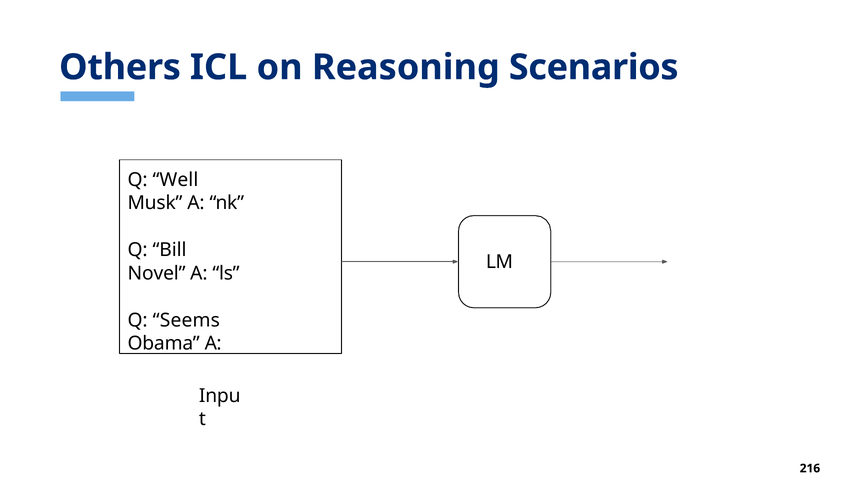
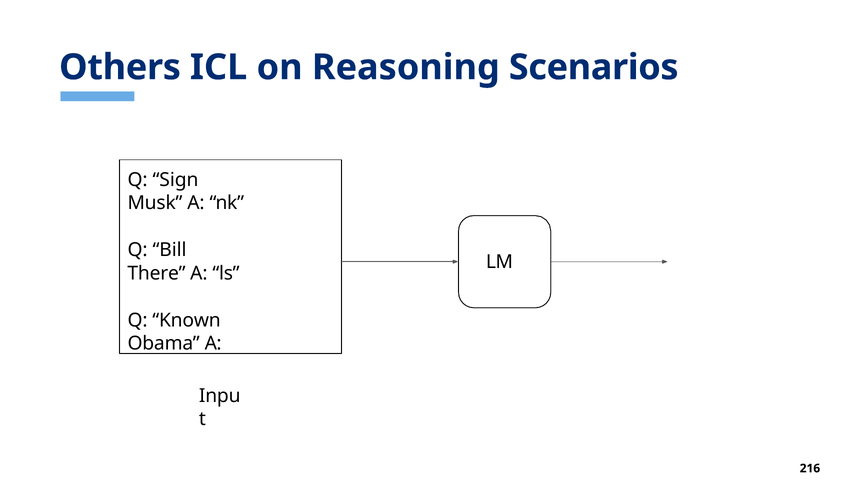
Well: Well -> Sign (175, 180)
Novel: Novel -> There (157, 273)
Seems: Seems -> Known (187, 320)
